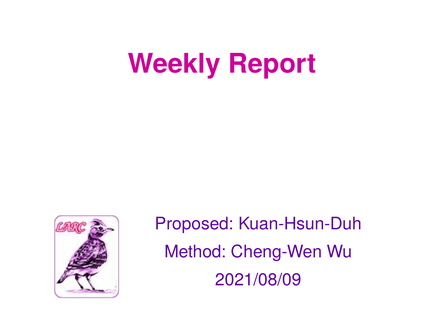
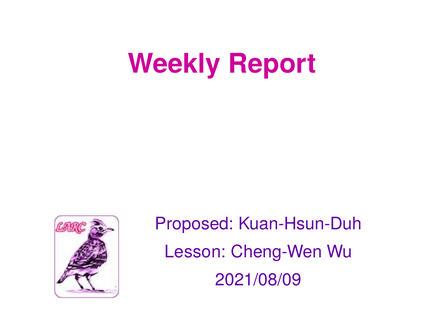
Method: Method -> Lesson (195, 252)
